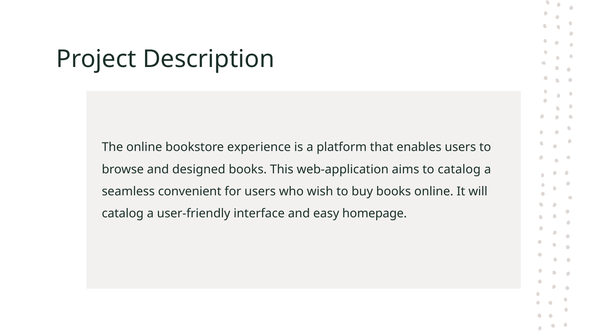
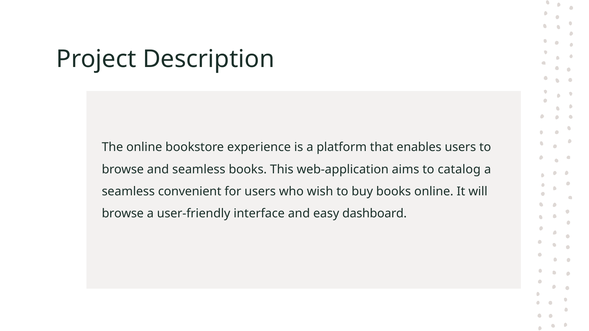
and designed: designed -> seamless (199, 170)
catalog: catalog -> browse (123, 214)
homepage: homepage -> dashboard (375, 214)
